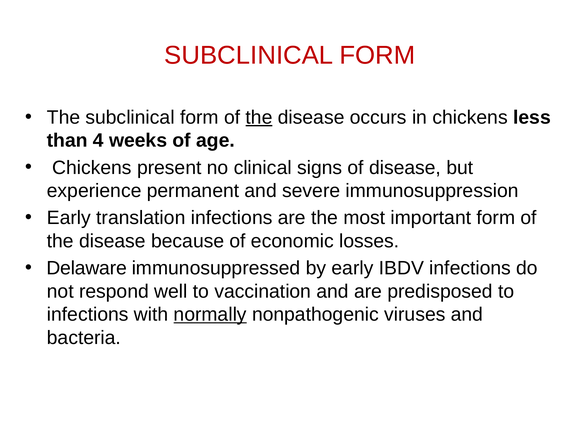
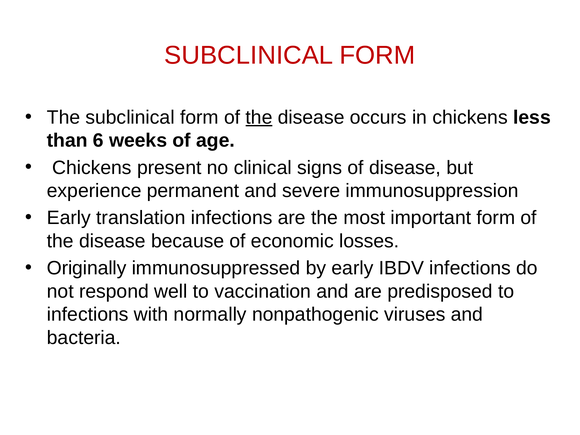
4: 4 -> 6 (98, 141)
Delaware: Delaware -> Originally (87, 268)
normally underline: present -> none (210, 315)
